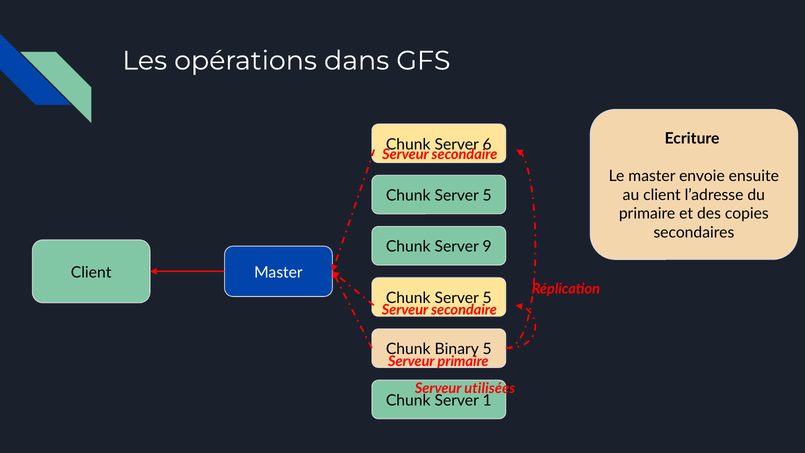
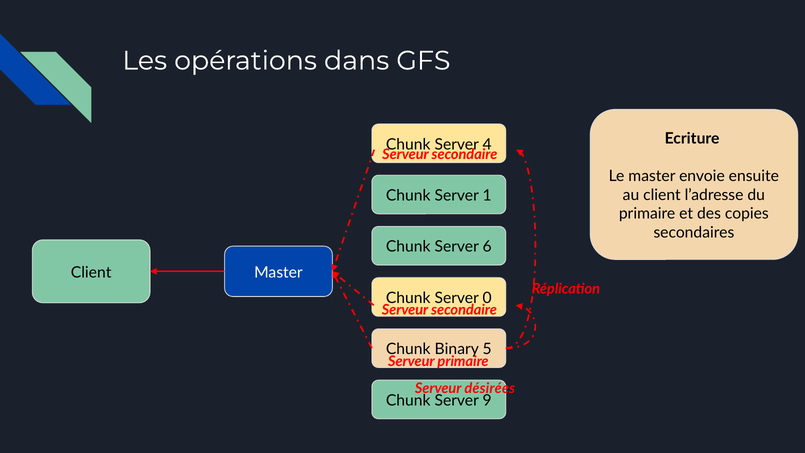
6: 6 -> 4 (487, 144)
5: 5 -> 1 (487, 196)
9: 9 -> 6 (487, 247)
5: 5 -> 0 (487, 298)
utilisées: utilisées -> désirées (490, 388)
1: 1 -> 9 (487, 400)
